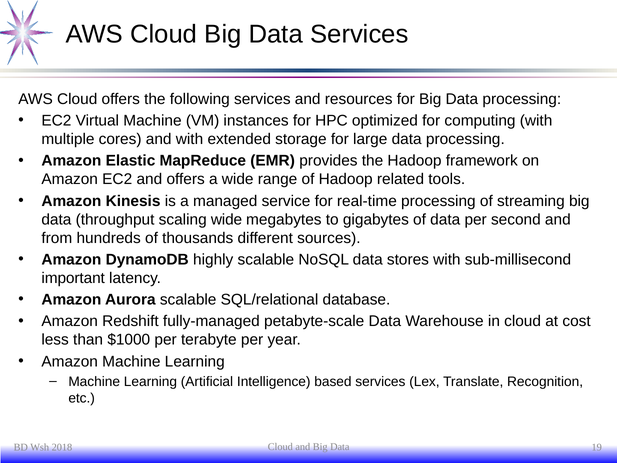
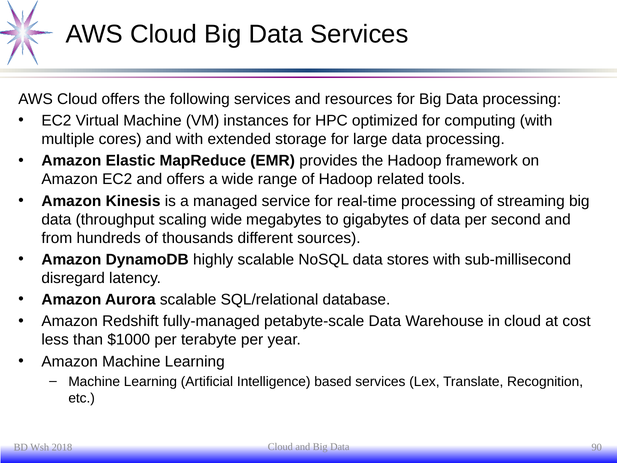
important: important -> disregard (73, 278)
19: 19 -> 90 (597, 447)
